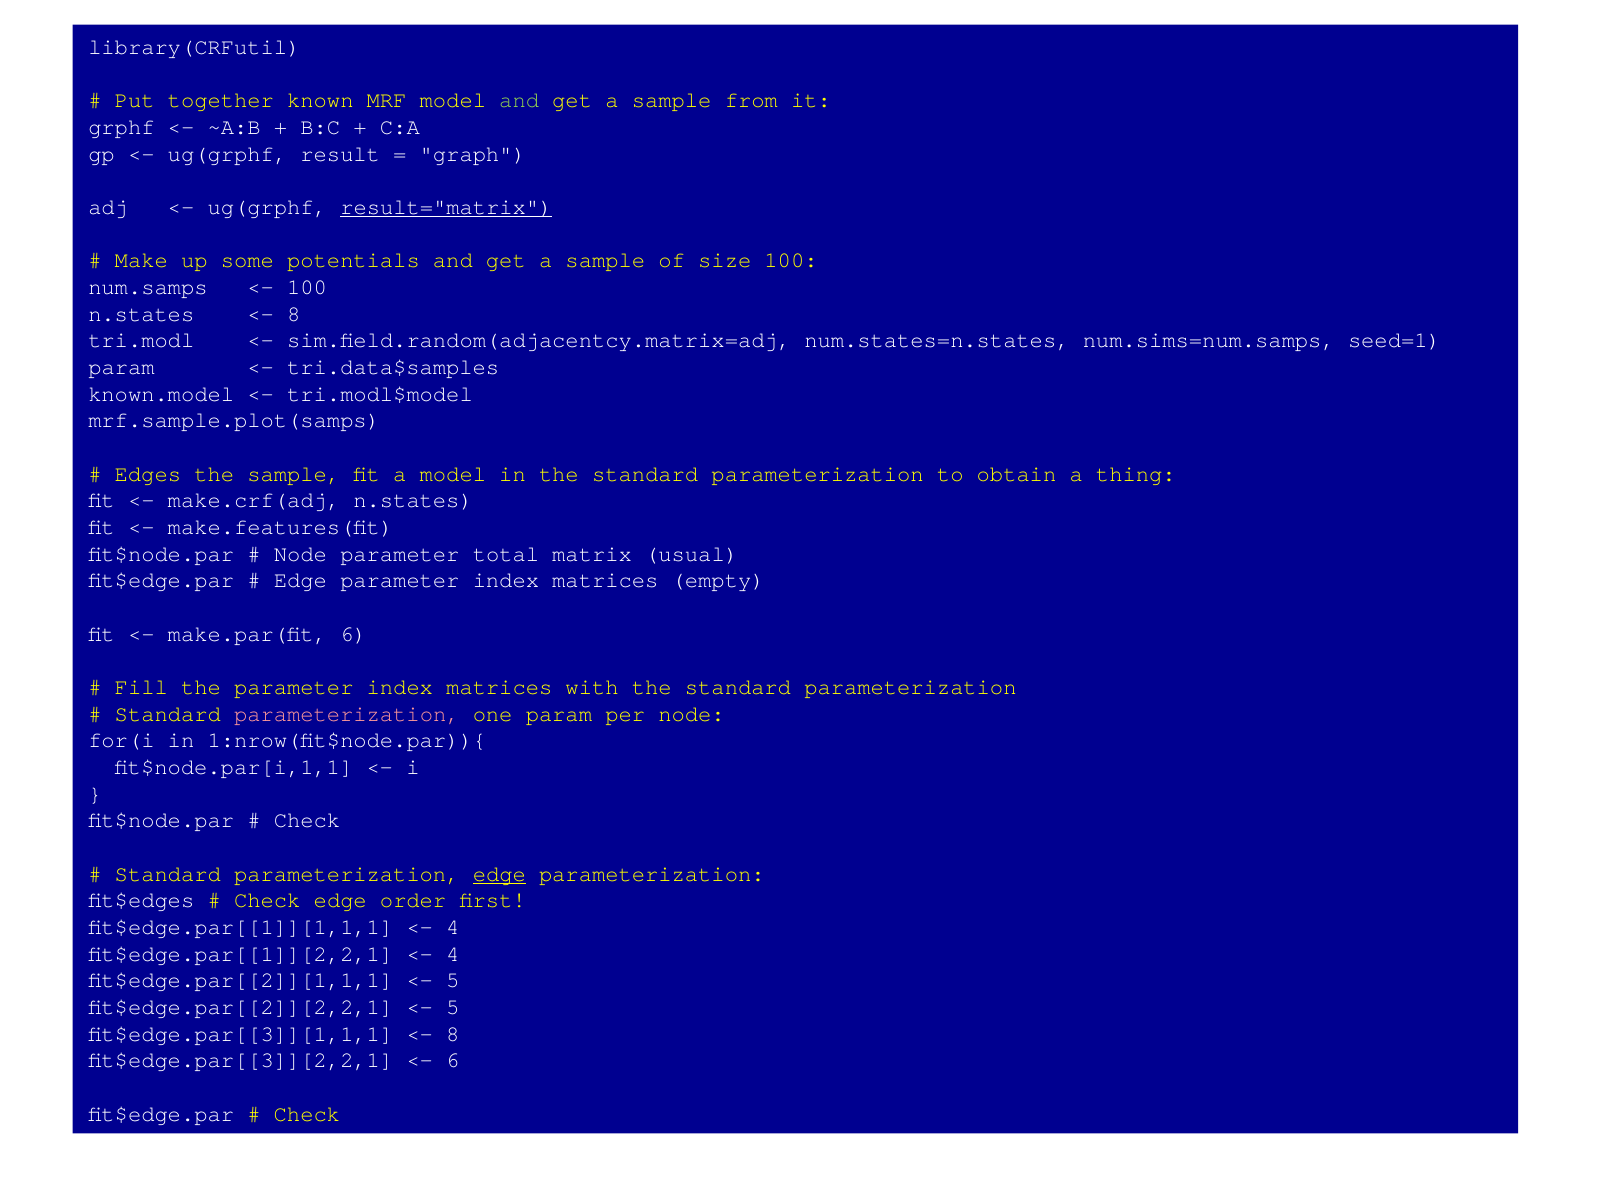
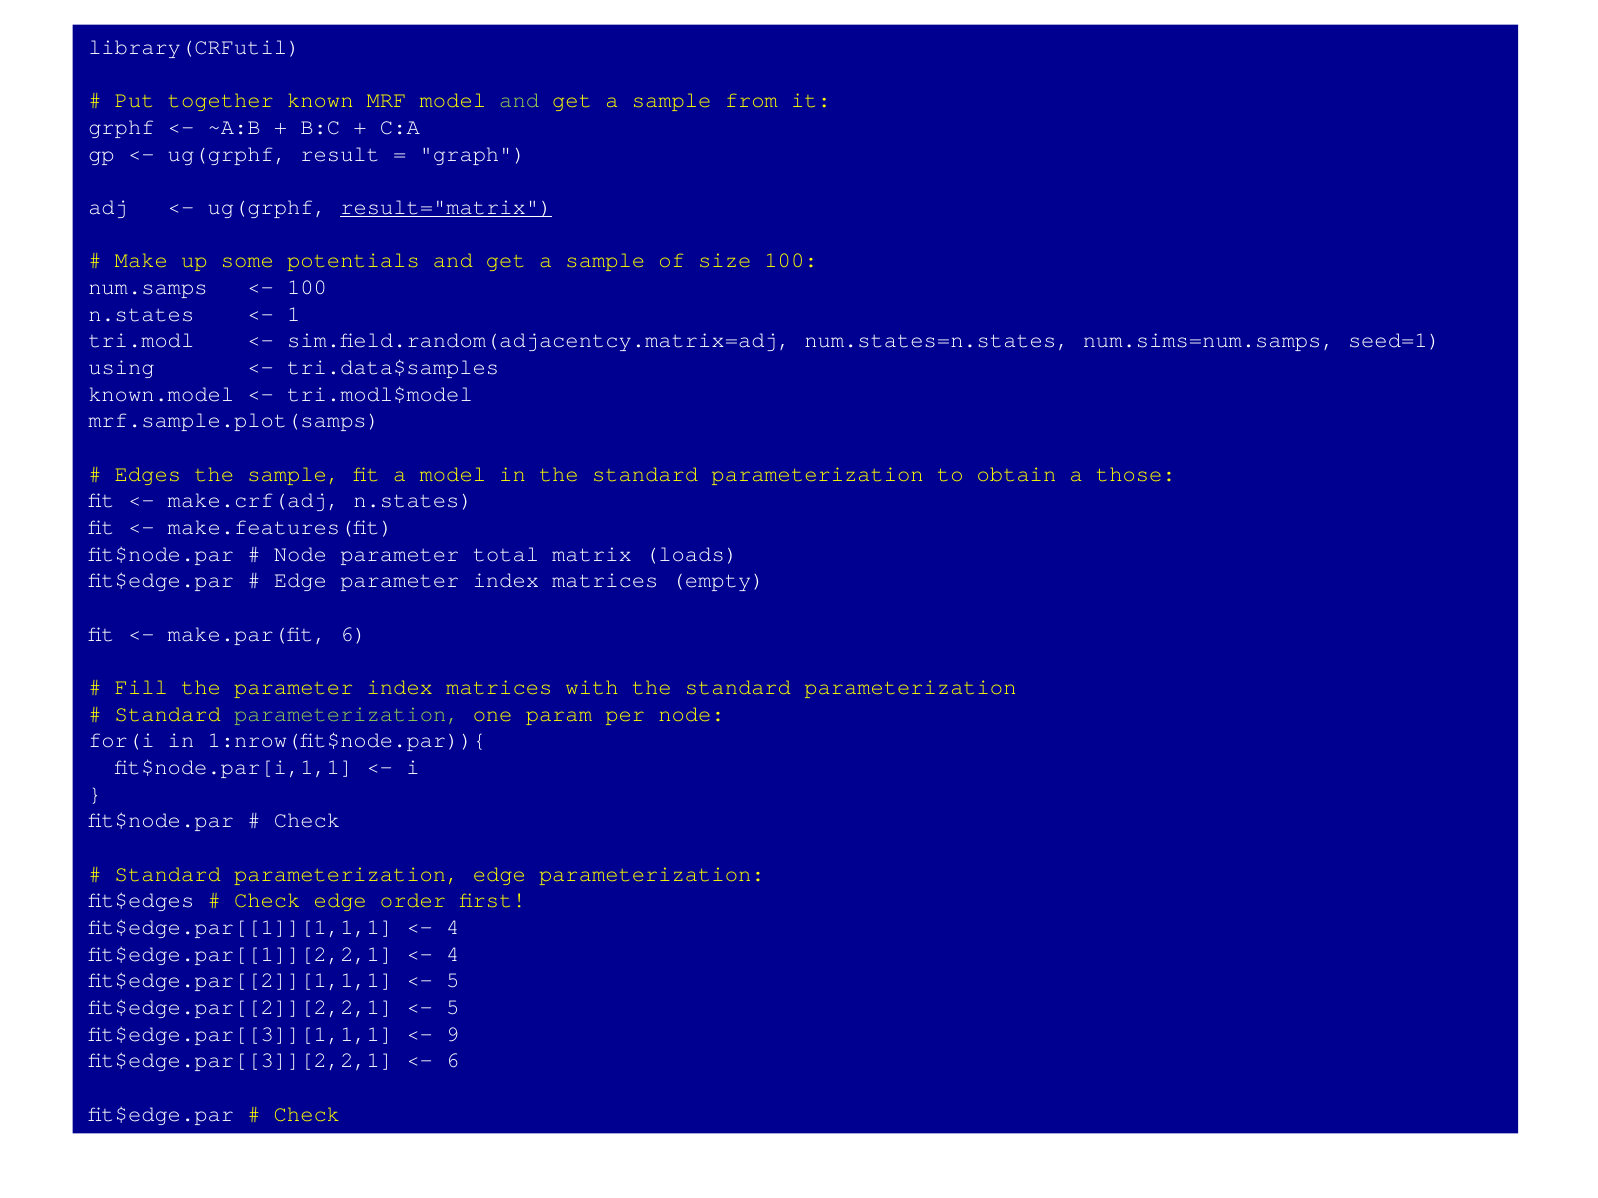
8: 8 -> 1 (294, 314)
param: param -> using (122, 367)
thing: thing -> those (1136, 474)
usual: usual -> loads (692, 554)
parameterization colour: pink -> light green (347, 714)
edge underline: present -> none (499, 874)
8: 8 -> 9 (453, 1034)
